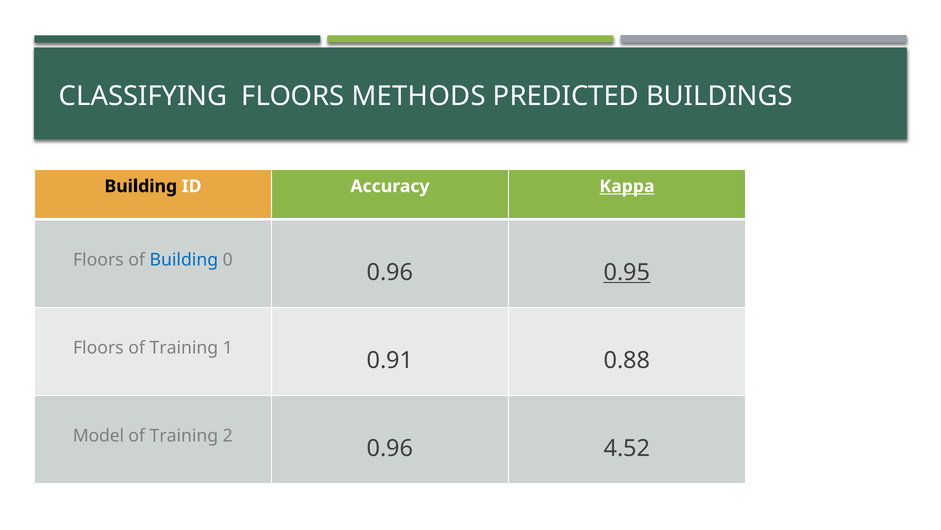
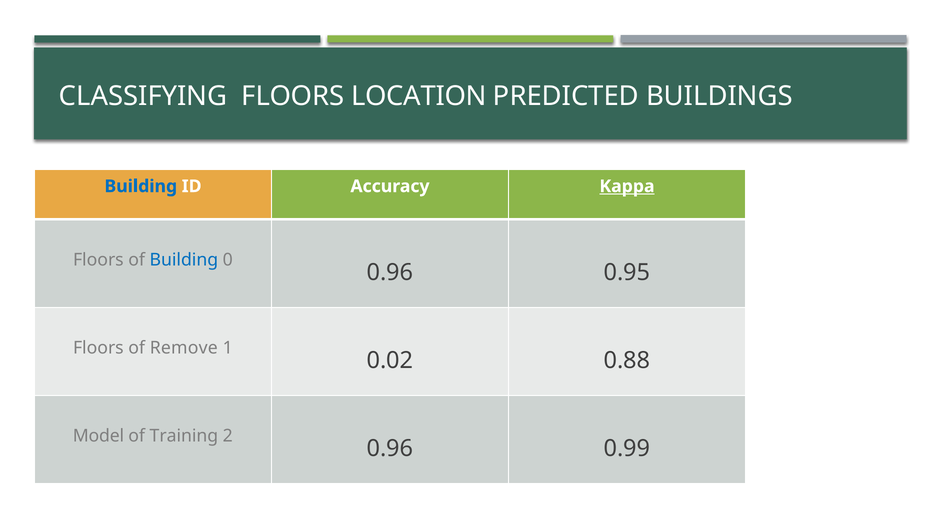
METHODS: METHODS -> LOCATION (419, 96)
Building colour: black -> blue (141, 186)
0.95 underline: present -> none (627, 272)
Floors of Training: Training -> Remove (184, 347)
0.91: 0.91 -> 0.02 (390, 360)
4.52: 4.52 -> 0.99 (627, 448)
